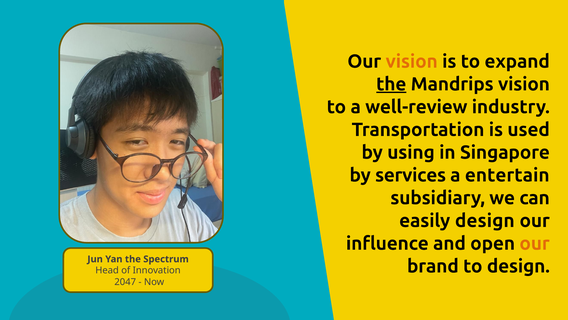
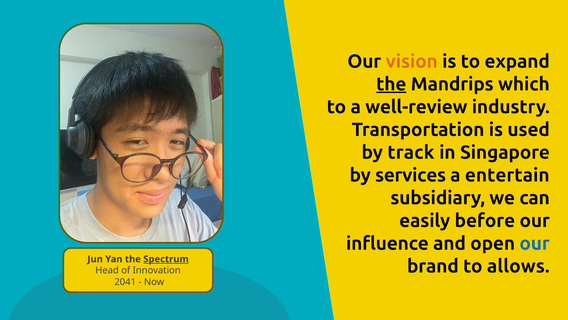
Mandrips vision: vision -> which (524, 84)
using: using -> track (411, 152)
easily design: design -> before (485, 220)
our colour: orange -> blue (535, 243)
to design: design -> allows (518, 266)
Spectrum underline: none -> present (166, 259)
2047: 2047 -> 2041 (125, 281)
